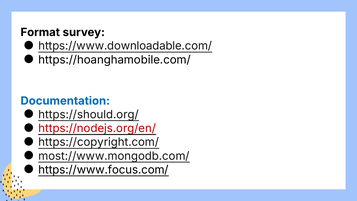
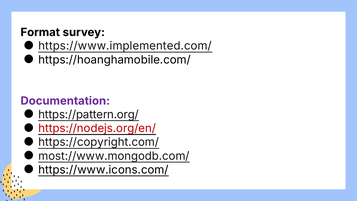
https://www.downloadable.com/: https://www.downloadable.com/ -> https://www.implemented.com/ (125, 46)
Documentation colour: blue -> purple (65, 101)
https://should.org/: https://should.org/ -> https://pattern.org/ (89, 114)
https://www.focus.com/: https://www.focus.com/ -> https://www.icons.com/ (103, 170)
